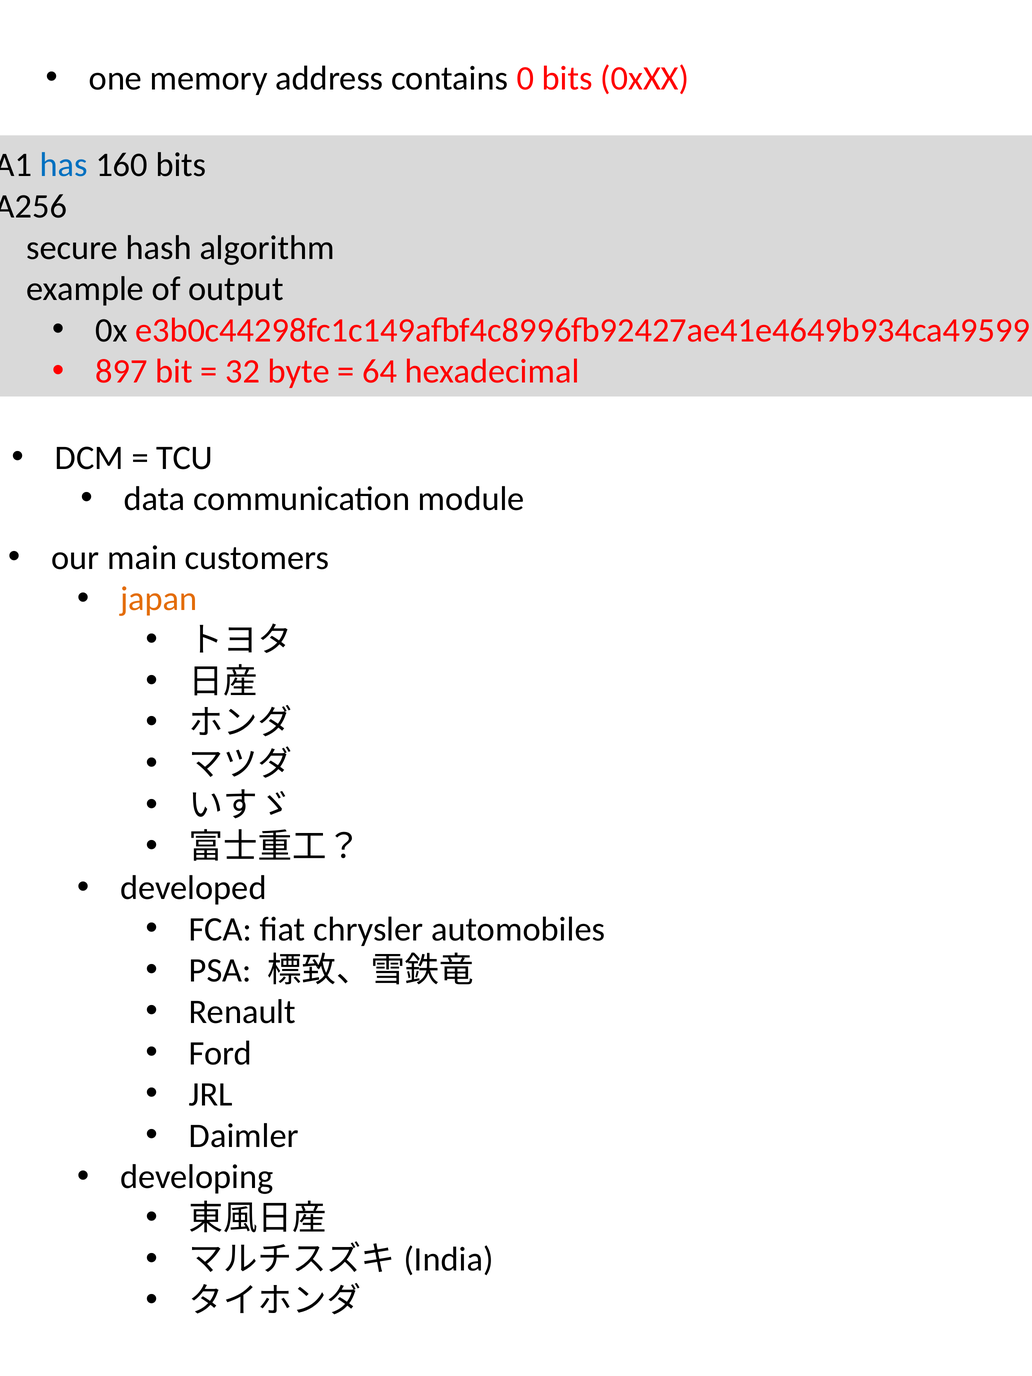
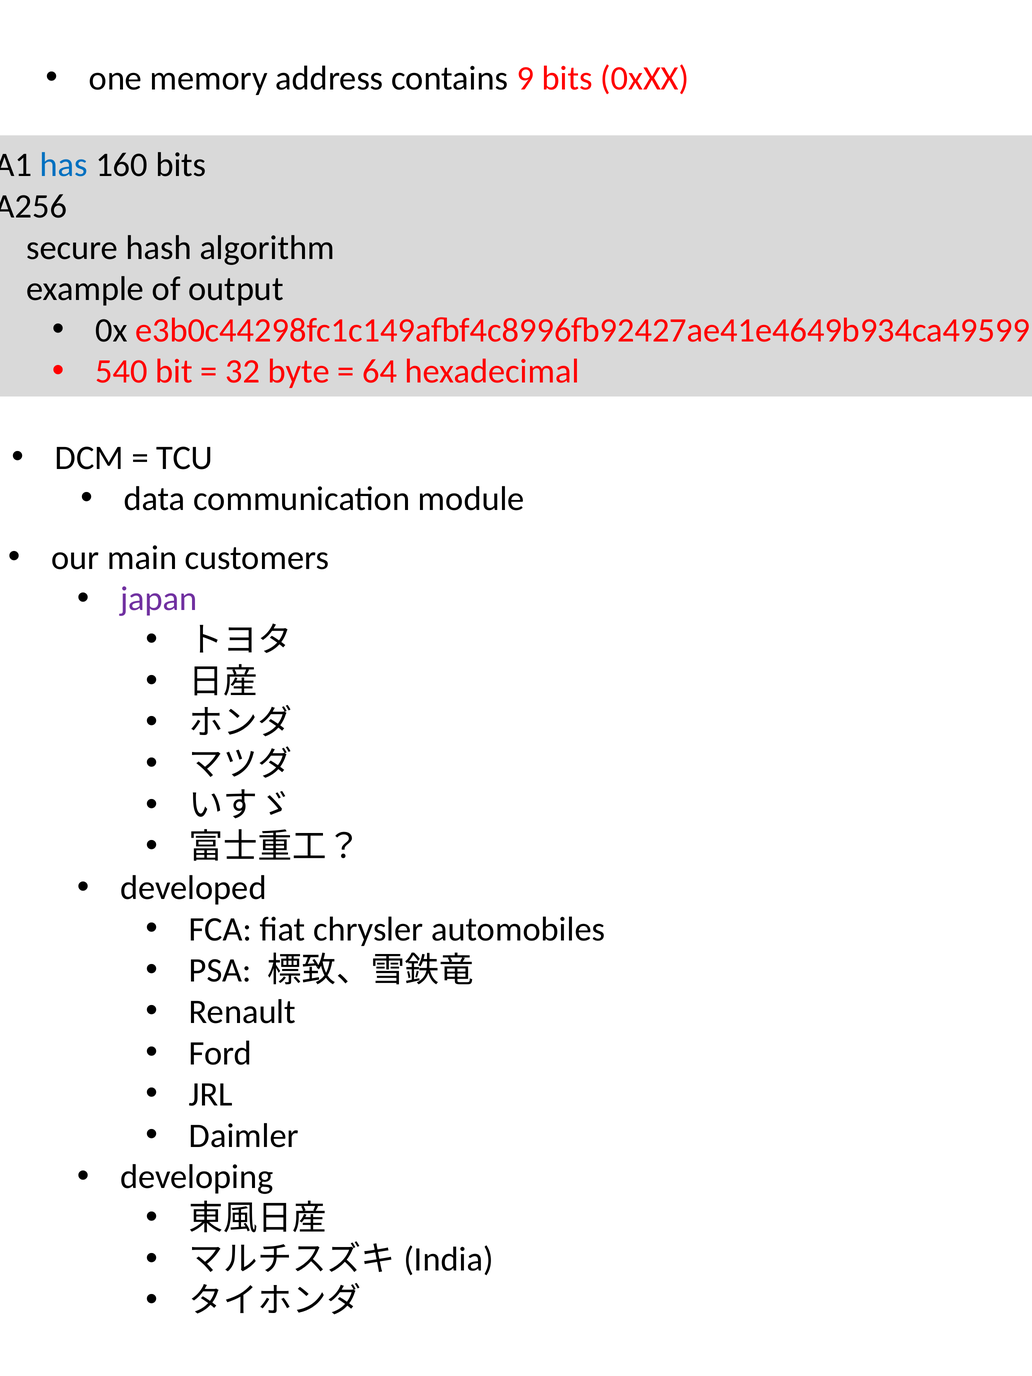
0: 0 -> 9 (525, 78)
897: 897 -> 540 (121, 372)
japan colour: orange -> purple (159, 599)
